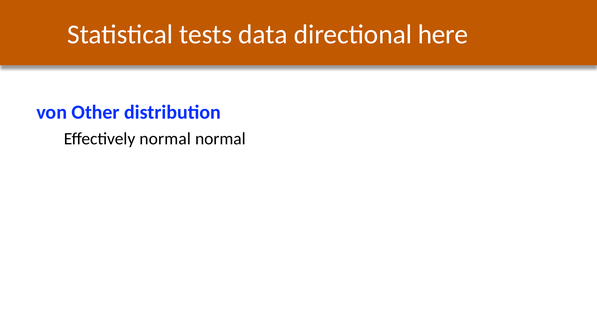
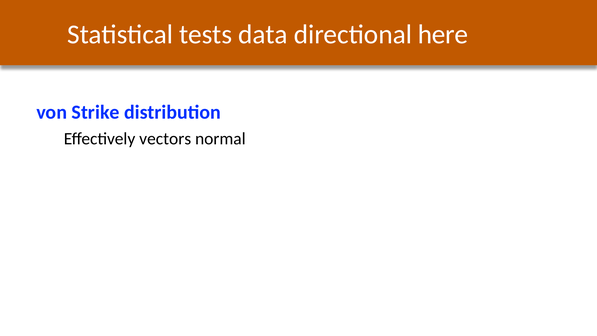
Other: Other -> Strike (96, 112)
Effectively normal: normal -> vectors (165, 139)
